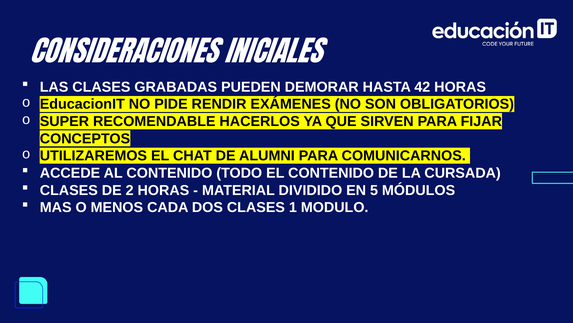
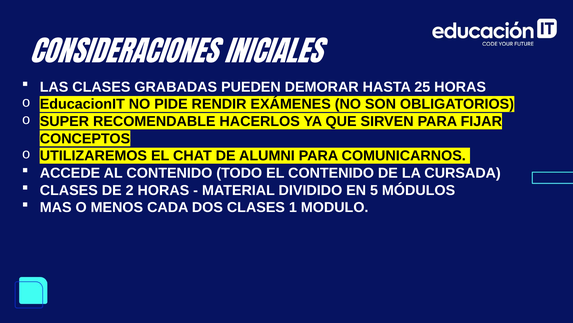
42: 42 -> 25 (422, 87)
